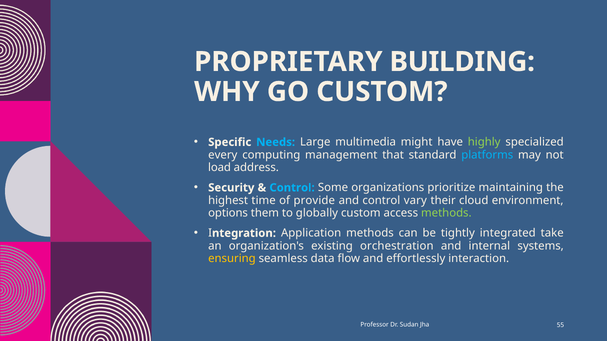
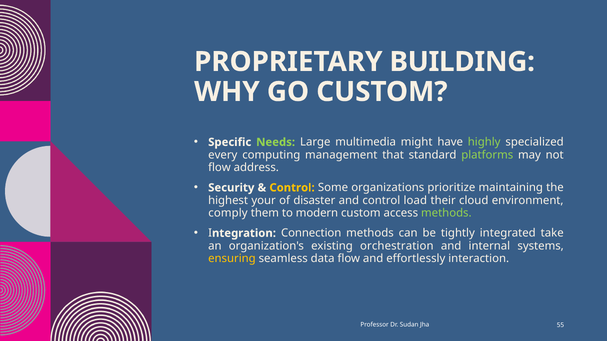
Needs colour: light blue -> light green (276, 142)
platforms colour: light blue -> light green (487, 155)
load: load -> flow (219, 168)
Control colour: light blue -> yellow (292, 188)
time: time -> your (264, 201)
provide: provide -> disaster (314, 201)
vary: vary -> load (415, 201)
options: options -> comply (228, 213)
globally: globally -> modern (317, 213)
Application: Application -> Connection (311, 233)
